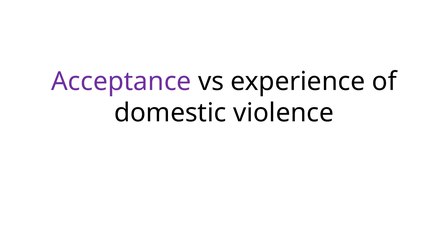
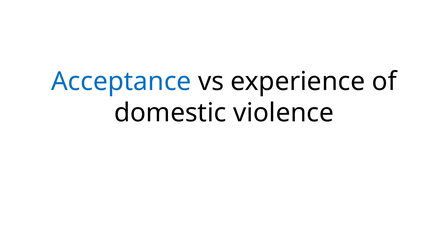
Acceptance colour: purple -> blue (121, 81)
